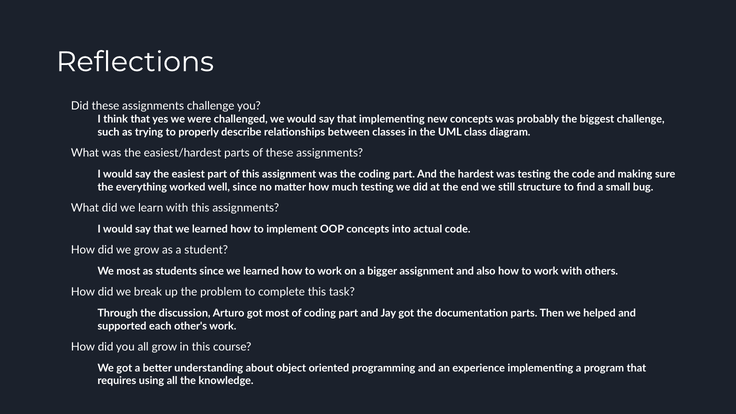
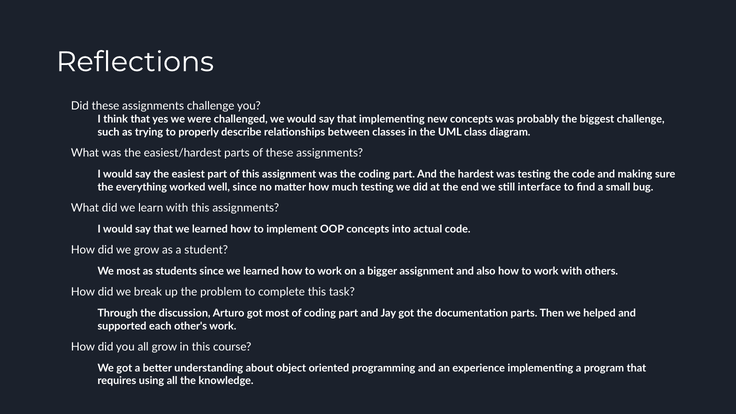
structure: structure -> interface (539, 187)
